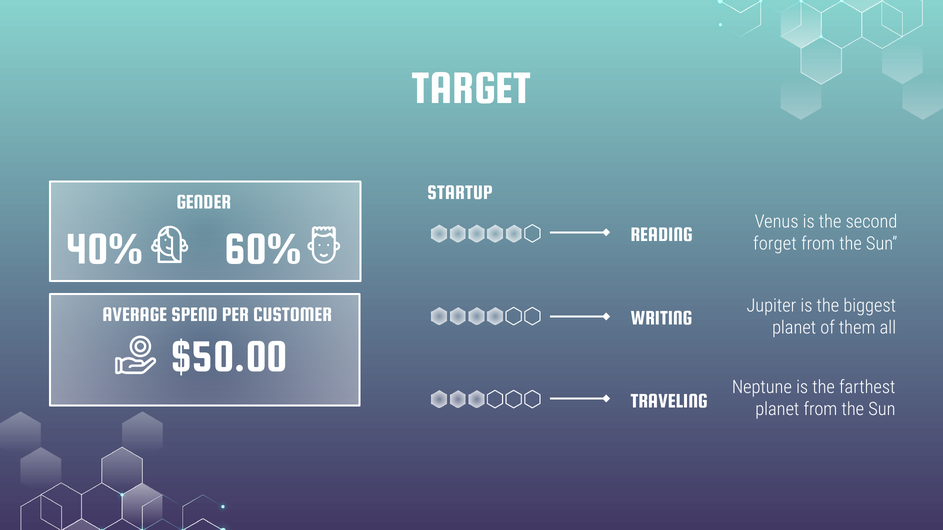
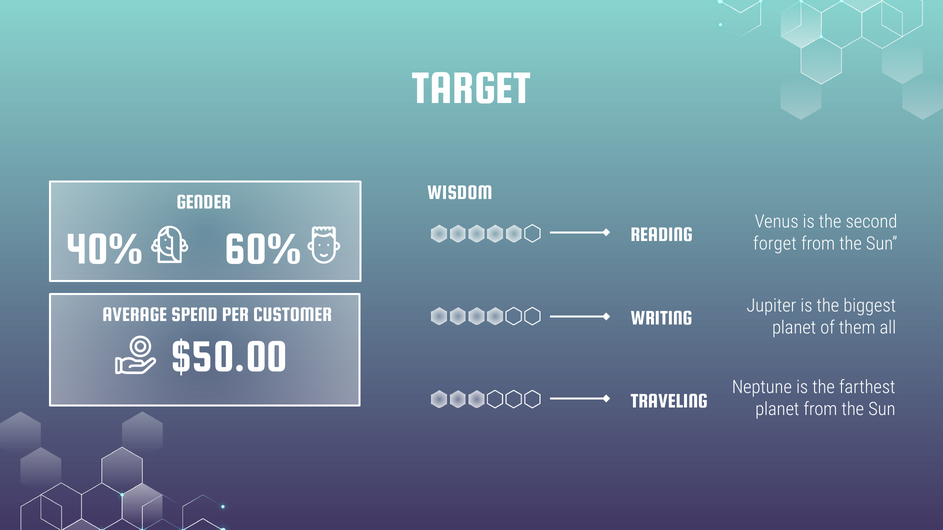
STARTUP: STARTUP -> WISDOM (460, 193)
